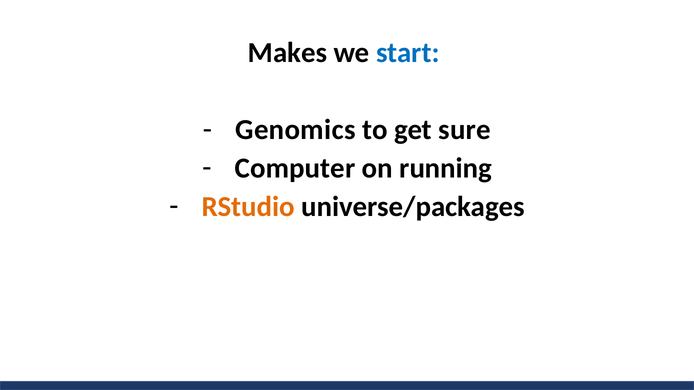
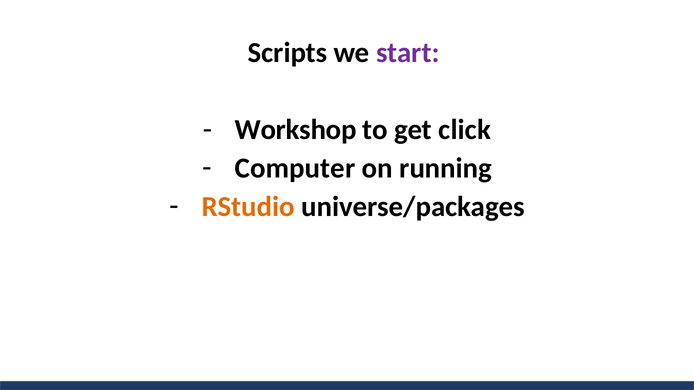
Makes: Makes -> Scripts (288, 53)
start colour: blue -> purple (408, 53)
Genomics: Genomics -> Workshop (296, 130)
sure: sure -> click (465, 130)
